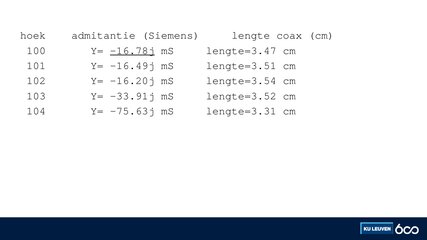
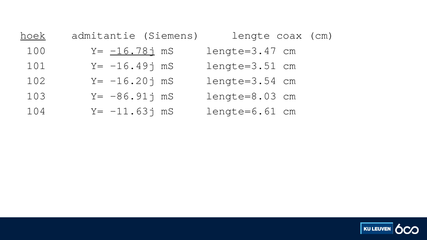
hoek underline: none -> present (33, 35)
-33.91j: -33.91j -> -86.91j (132, 96)
lengte=3.52: lengte=3.52 -> lengte=8.03 (241, 96)
-75.63j: -75.63j -> -11.63j (132, 111)
lengte=3.31: lengte=3.31 -> lengte=6.61 (241, 111)
